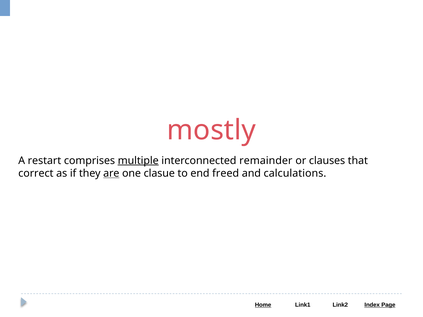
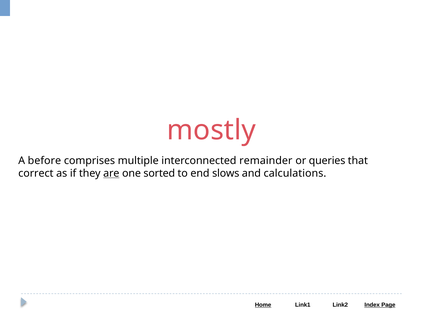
restart: restart -> before (44, 161)
multiple underline: present -> none (138, 161)
clauses: clauses -> queries (327, 161)
clasue: clasue -> sorted (159, 173)
freed: freed -> slows (226, 173)
